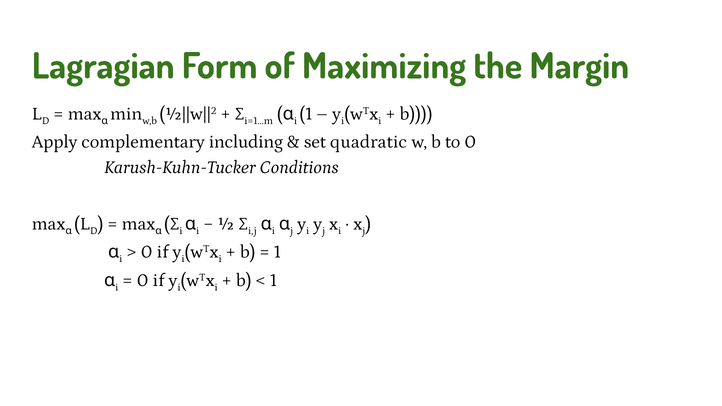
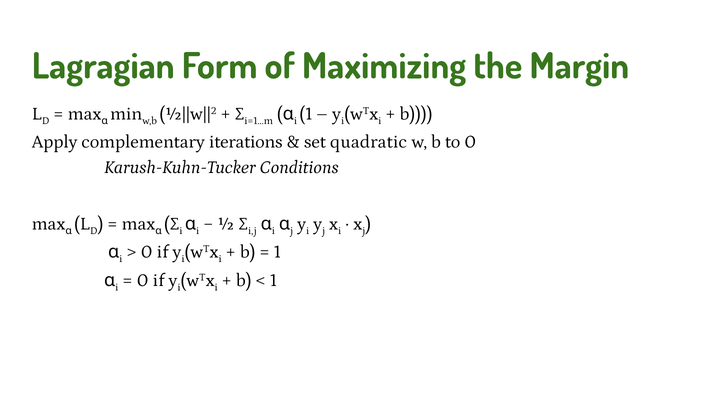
including: including -> iterations (246, 142)
